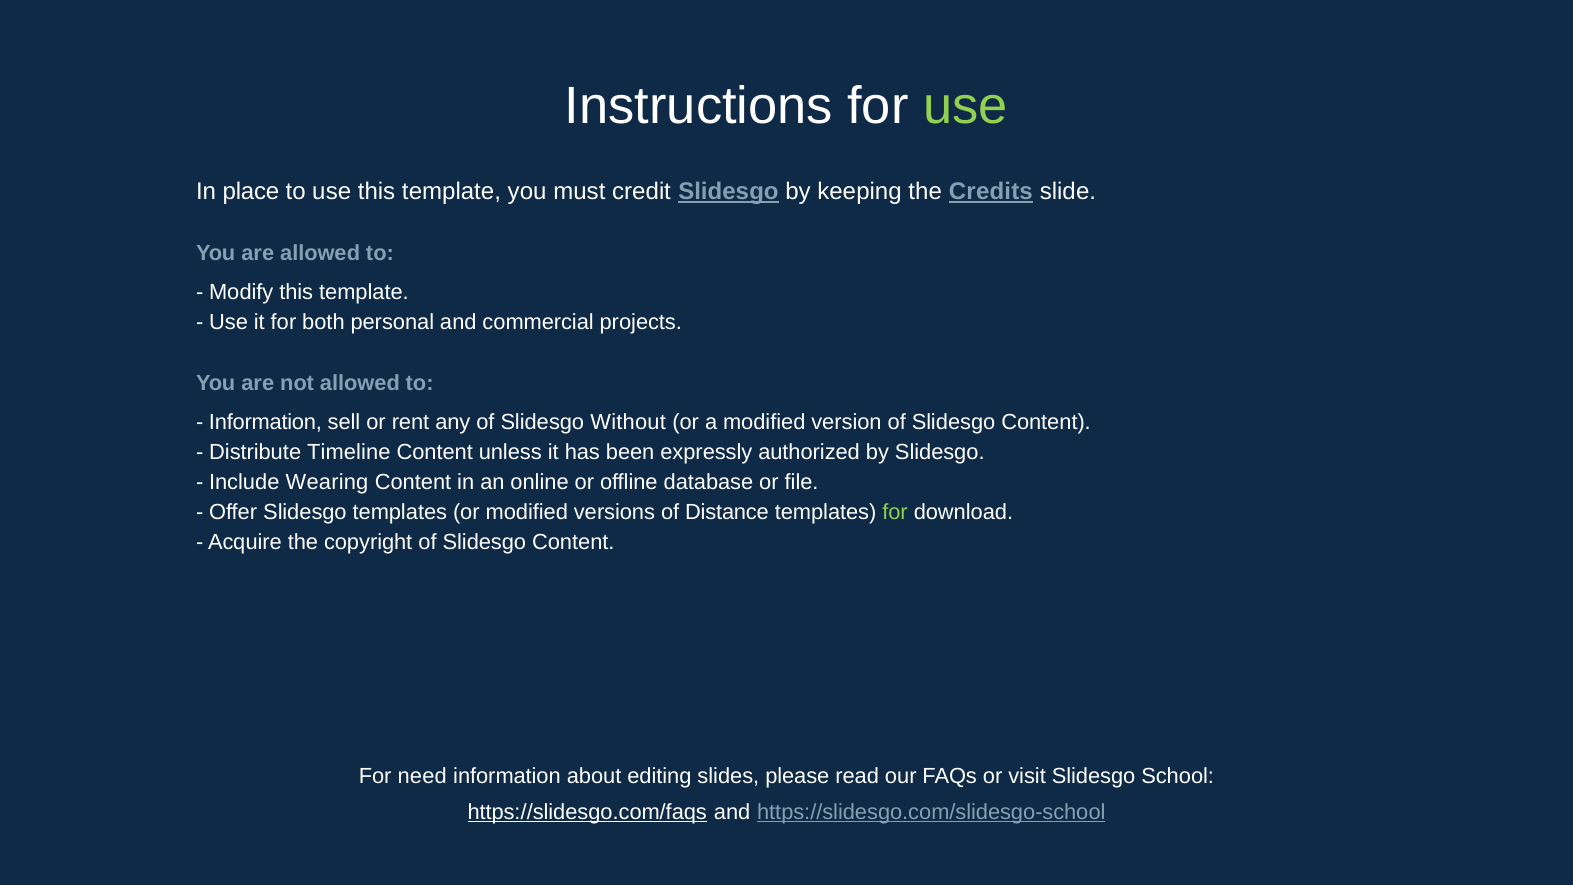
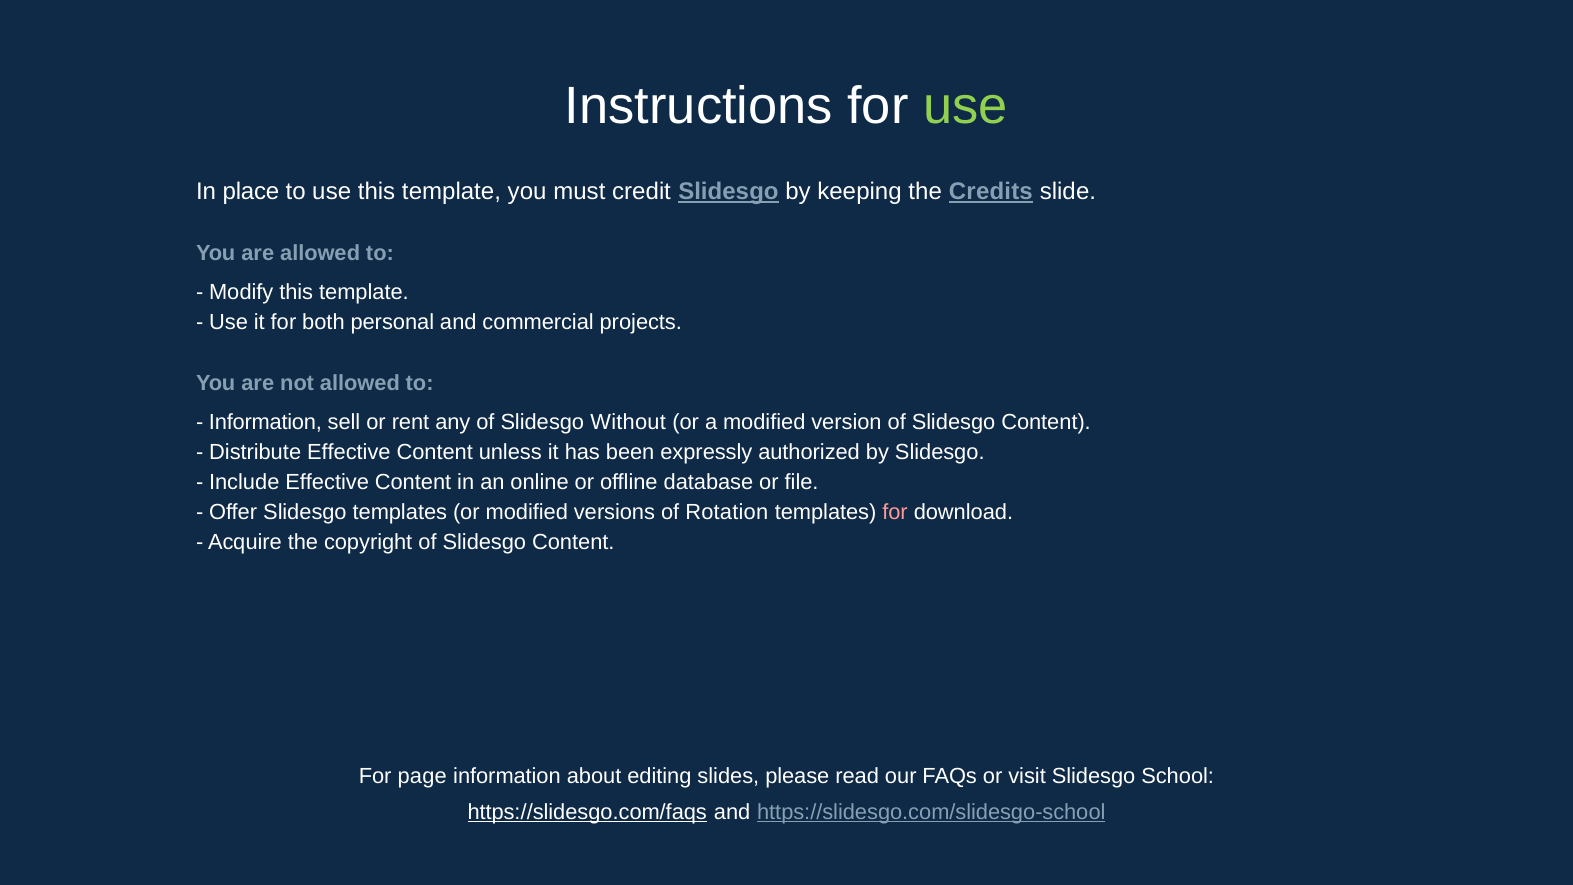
Distribute Timeline: Timeline -> Effective (349, 452)
Include Wearing: Wearing -> Effective (327, 482)
Distance: Distance -> Rotation (727, 512)
for colour: light green -> pink (895, 512)
need: need -> page (422, 776)
